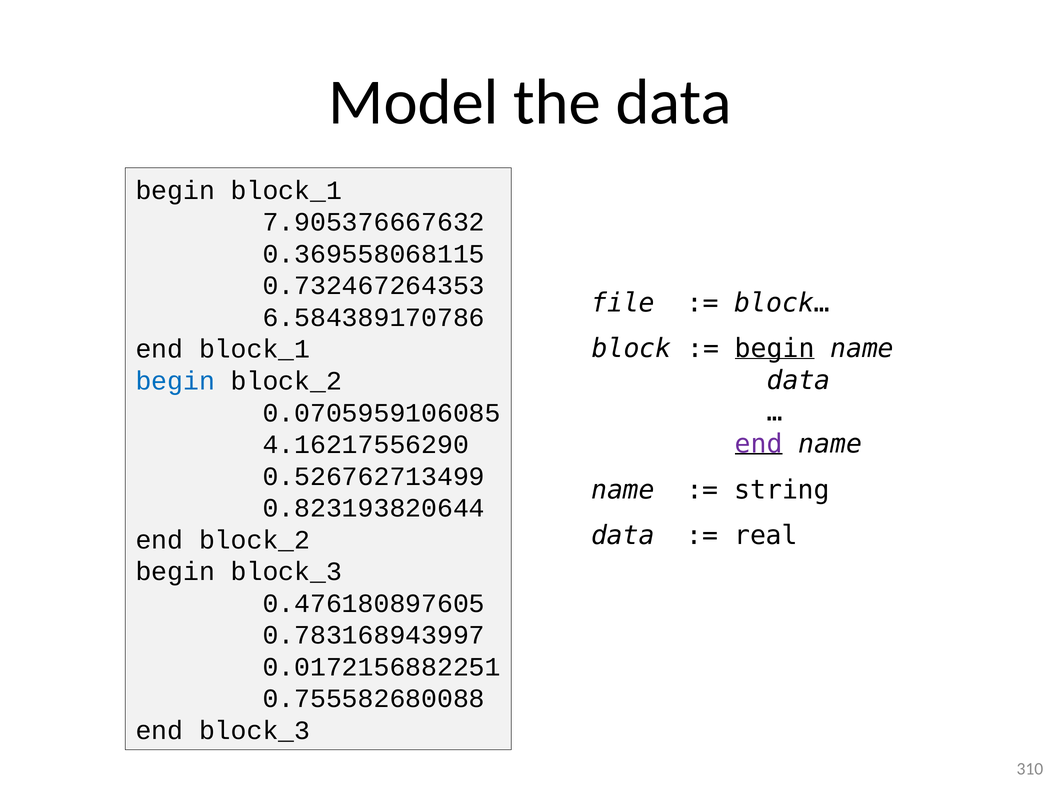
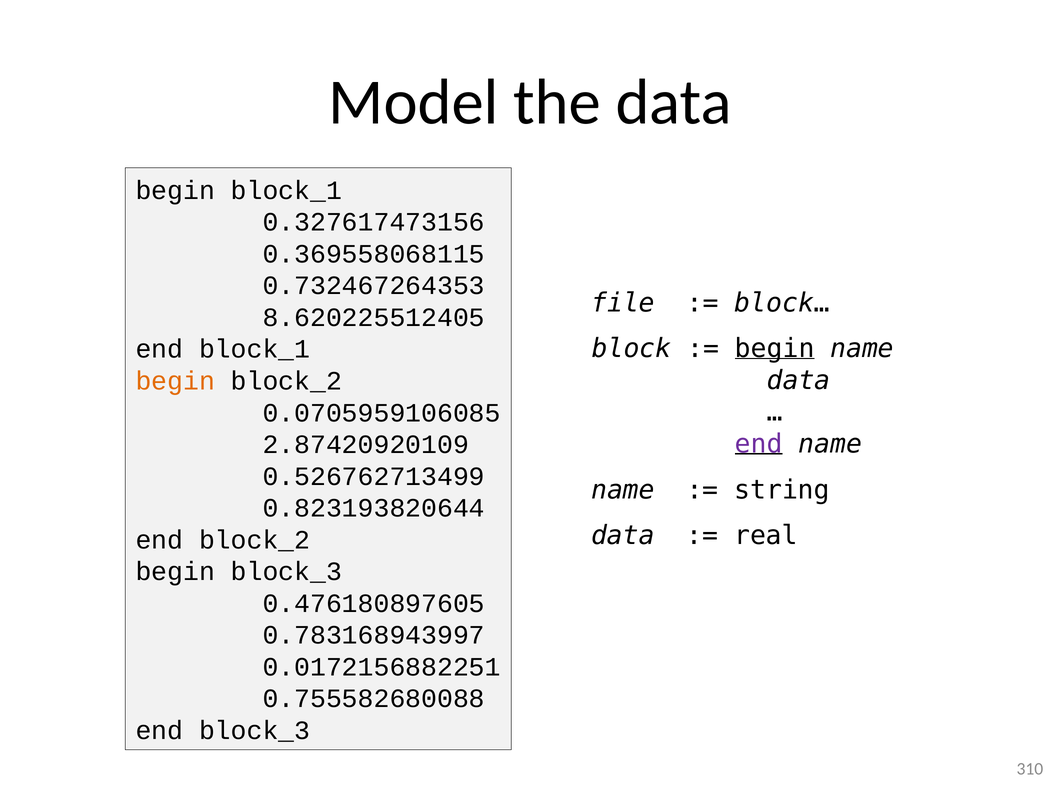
7.905376667632: 7.905376667632 -> 0.327617473156 (374, 222)
6.584389170786: 6.584389170786 -> 8.620225512405 (374, 317)
begin colour: blue -> orange (175, 381)
4.16217556290: 4.16217556290 -> 2.87420920109 (366, 444)
